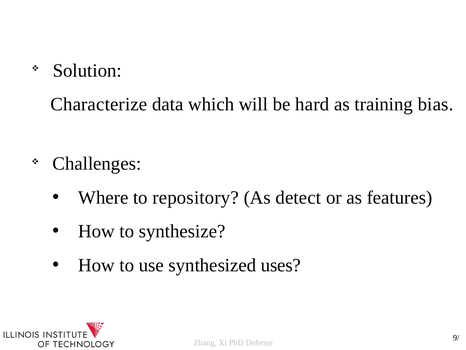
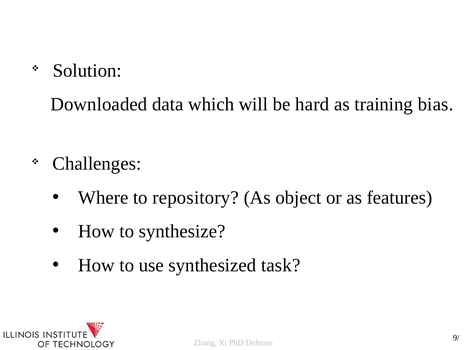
Characterize: Characterize -> Downloaded (99, 104)
detect: detect -> object (298, 197)
uses: uses -> task (281, 265)
